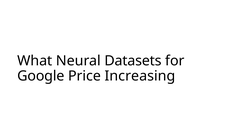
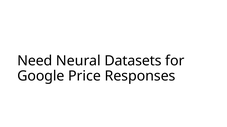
What: What -> Need (35, 61)
Increasing: Increasing -> Responses (140, 76)
